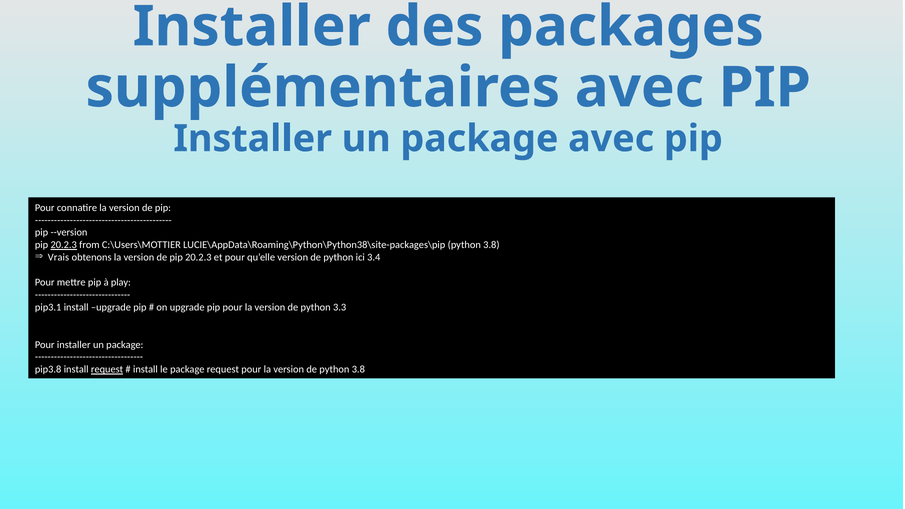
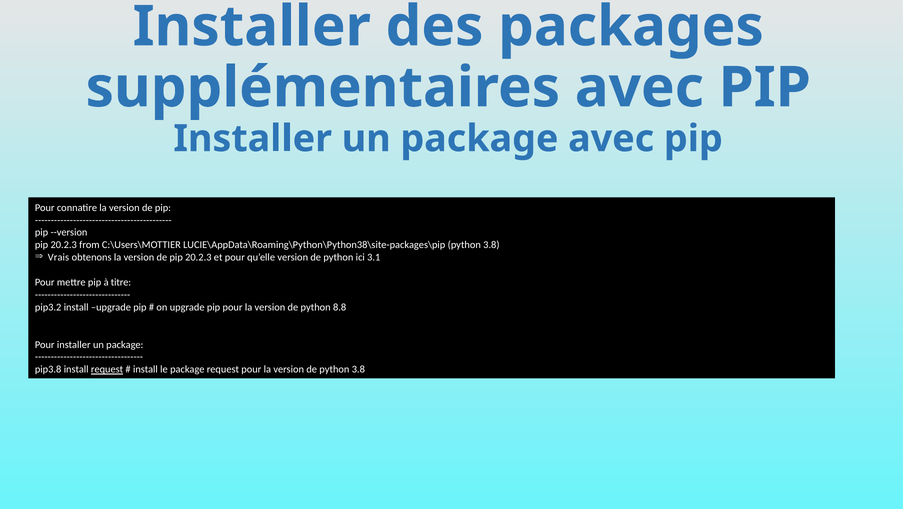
20.2.3 underline: present -> none (64, 245)
3.4: 3.4 -> 3.1 (374, 257)
play: play -> titre (121, 282)
pip3.1: pip3.1 -> pip3.2 (48, 307)
3.3: 3.3 -> 8.8 (340, 307)
